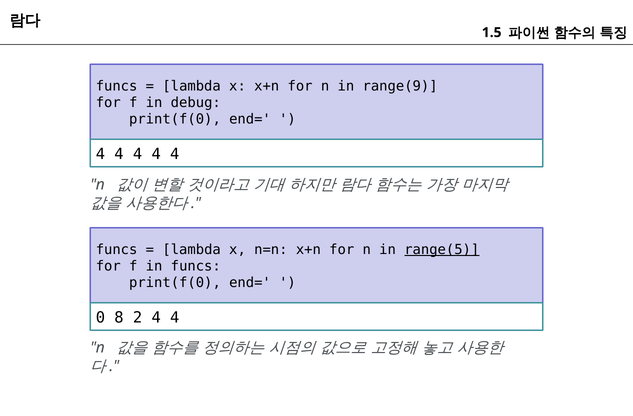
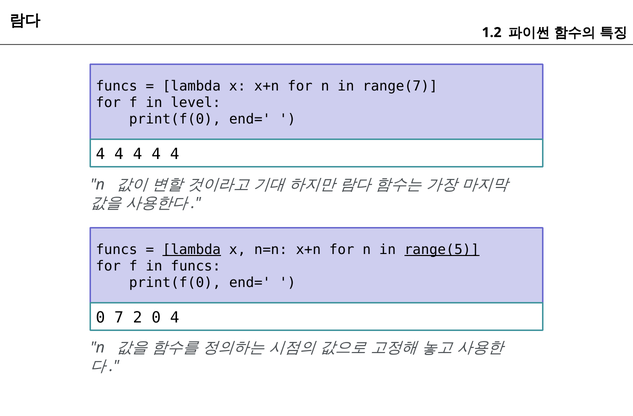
1.5: 1.5 -> 1.2 (492, 32)
range(9: range(9 -> range(7 (400, 86)
debug: debug -> level (196, 103)
lambda underline: none -> present (192, 249)
8: 8 -> 7 (119, 317)
2 4: 4 -> 0 (156, 317)
